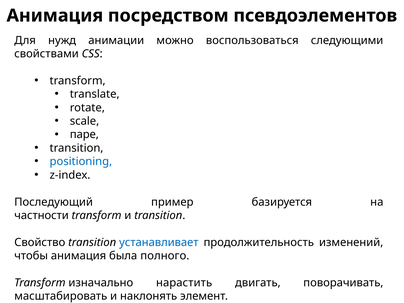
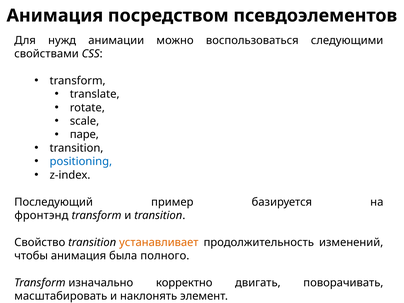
частности: частности -> фронтэнд (41, 215)
устанавливает colour: blue -> orange (159, 242)
нарастить: нарастить -> корректно (184, 283)
